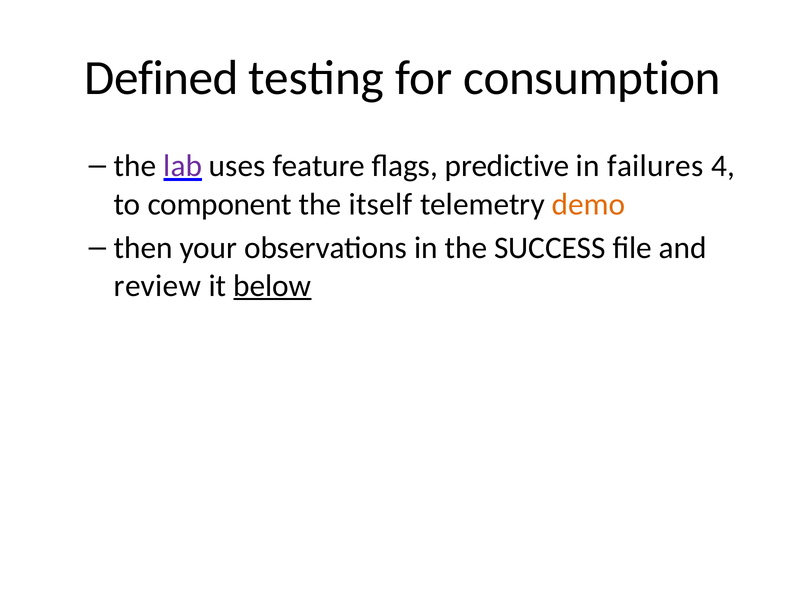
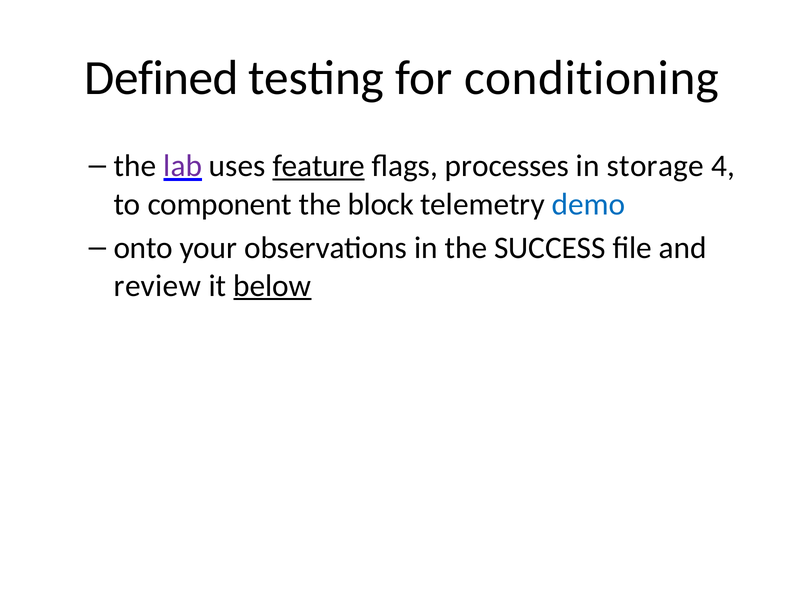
consumption: consumption -> conditioning (592, 78)
feature underline: none -> present (319, 166)
predictive: predictive -> processes (507, 166)
failures: failures -> storage (655, 166)
itself: itself -> block (381, 204)
demo colour: orange -> blue (589, 204)
then: then -> onto (143, 248)
